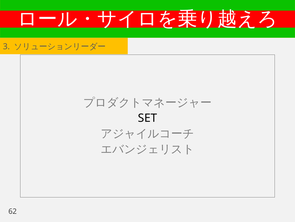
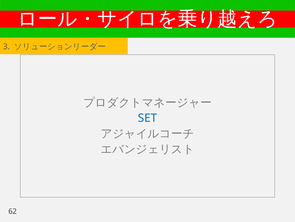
SET colour: black -> blue (148, 118)
